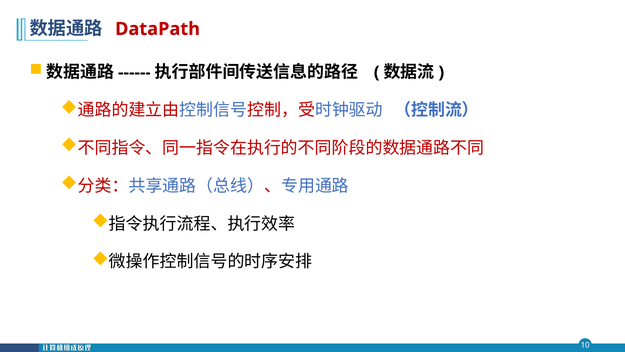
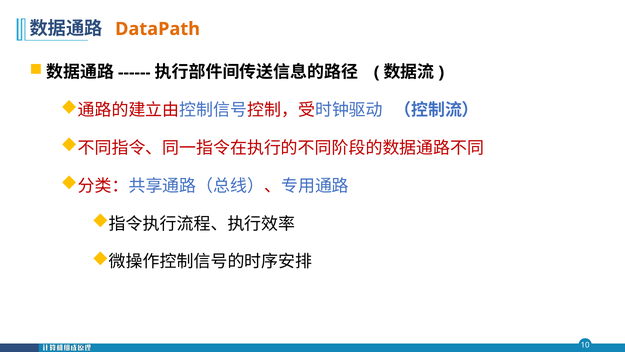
DataPath colour: red -> orange (158, 29)
